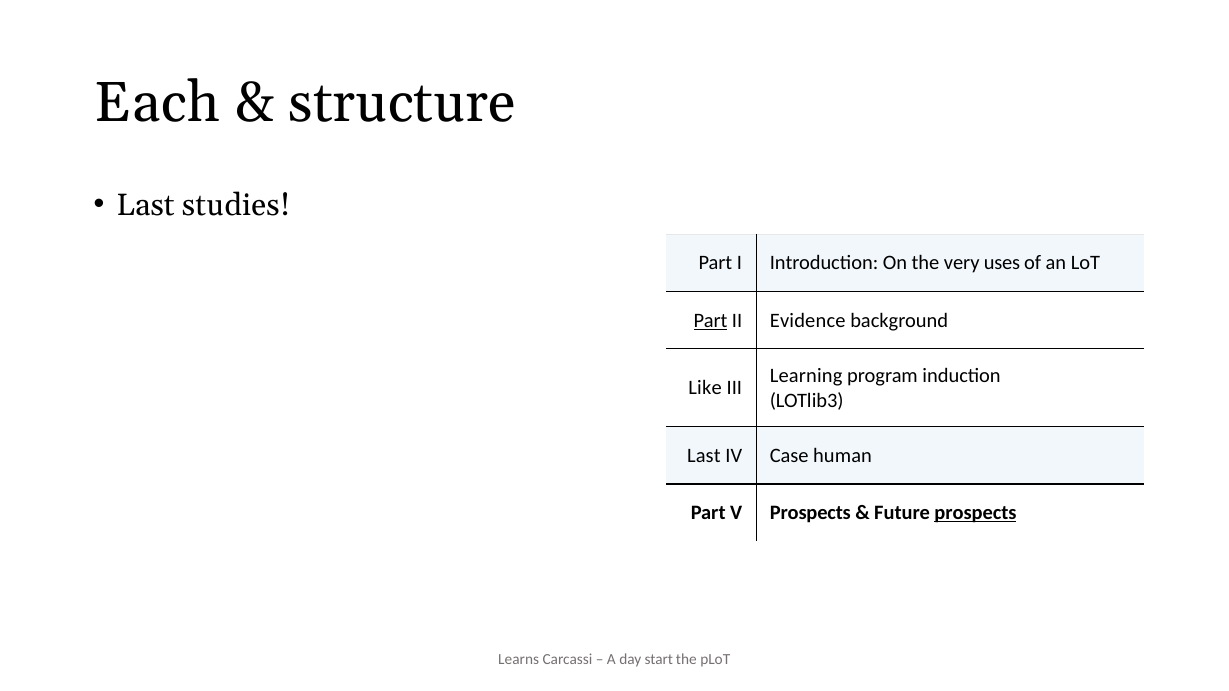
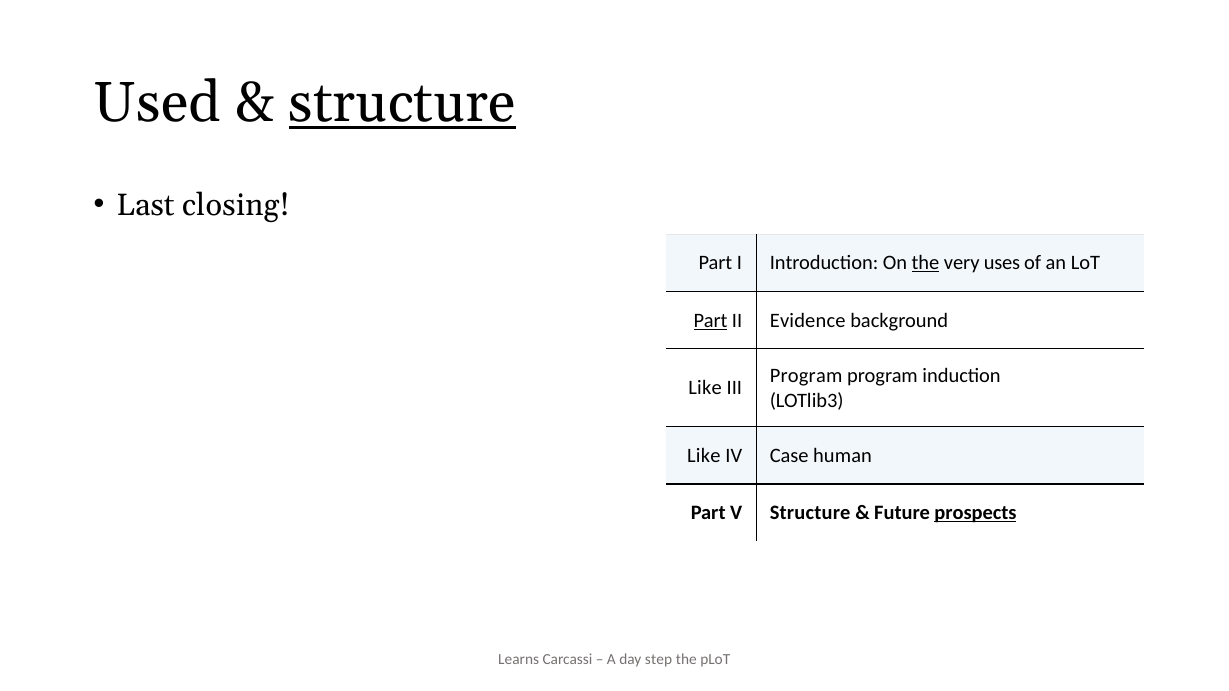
Each: Each -> Used (157, 103)
structure underline: none -> present (402, 103)
studies: studies -> closing (236, 205)
the underline: none -> present (926, 263)
Learning: Learning -> Program (806, 376)
Last: Last -> Like (704, 456)
V Prospects: Prospects -> Structure (810, 513)
start: start -> step (659, 660)
